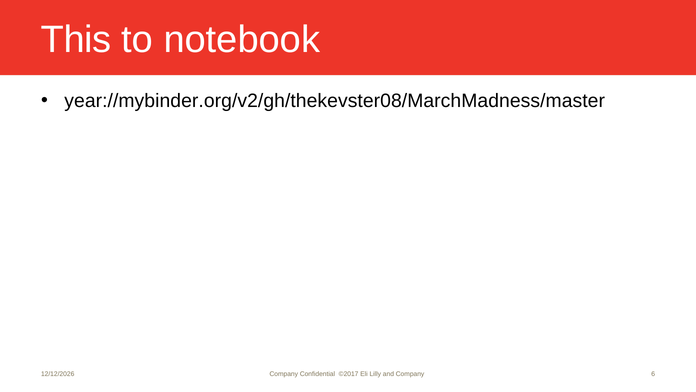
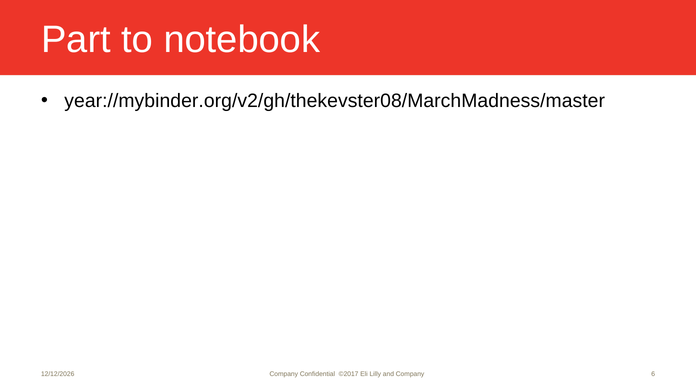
This: This -> Part (76, 40)
